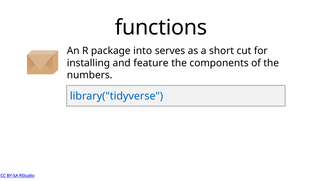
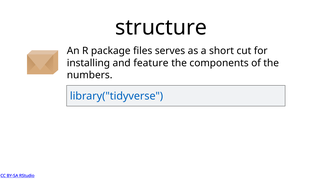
functions: functions -> structure (161, 28)
into: into -> files (143, 51)
